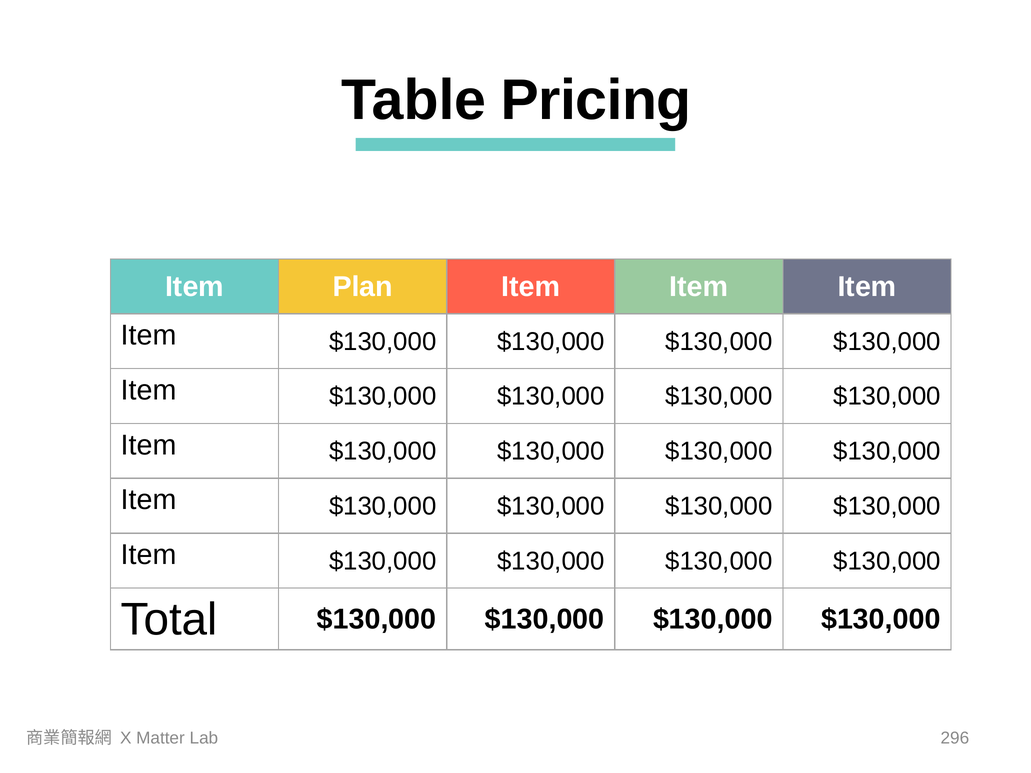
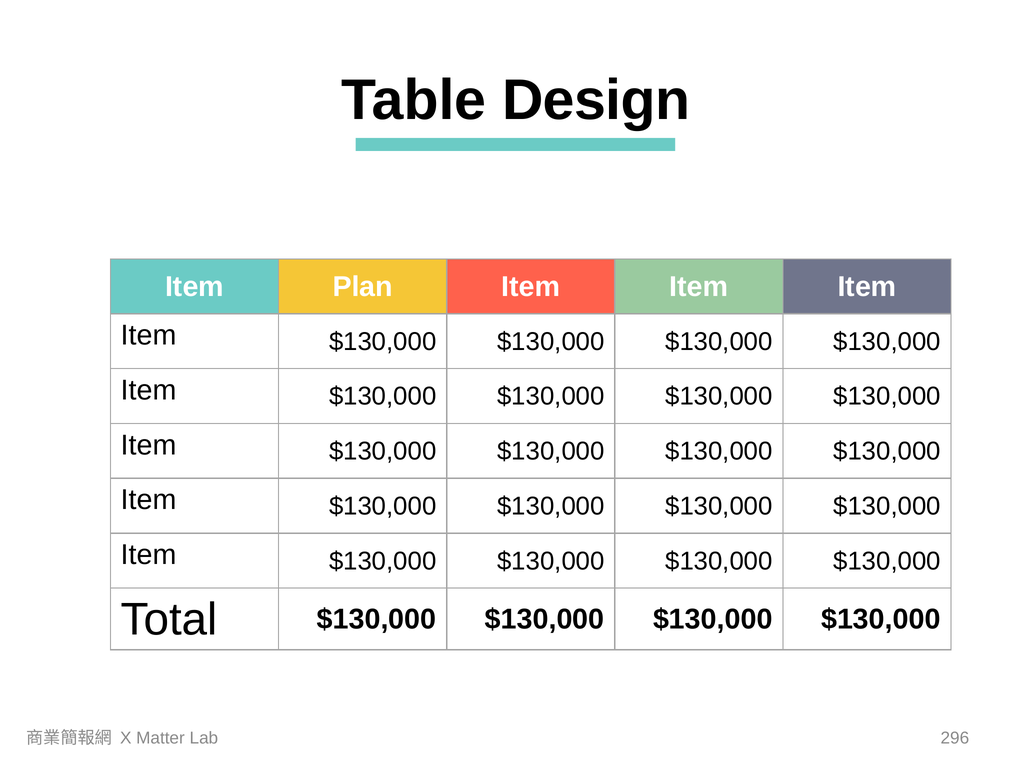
Pricing: Pricing -> Design (596, 100)
